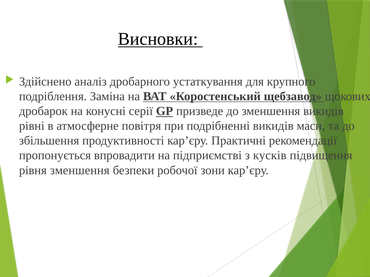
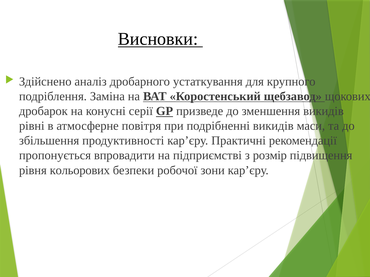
кусків: кусків -> розмір (270, 156)
рівня зменшення: зменшення -> кольорових (80, 170)
